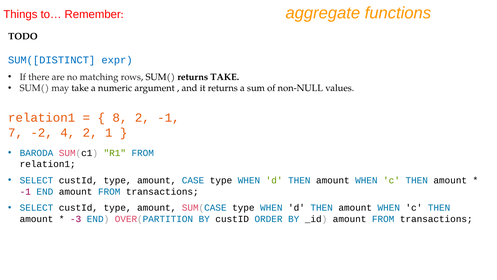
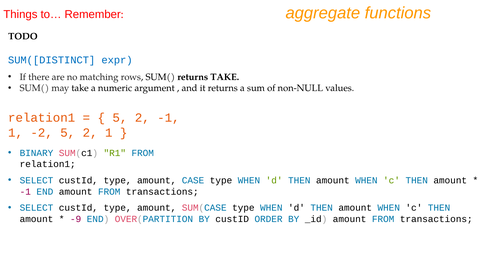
8: 8 -> 5 (120, 118)
7: 7 -> 1 (16, 132)
-2 4: 4 -> 5 (68, 132)
BARODA: BARODA -> BINARY (36, 153)
-3: -3 -> -9 (76, 219)
